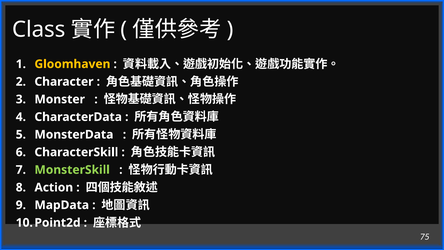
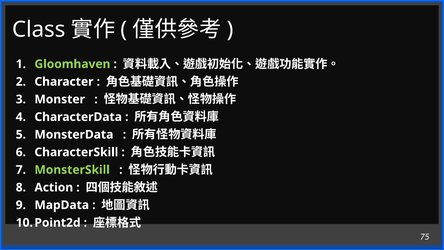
Gloomhaven colour: yellow -> light green (72, 64)
